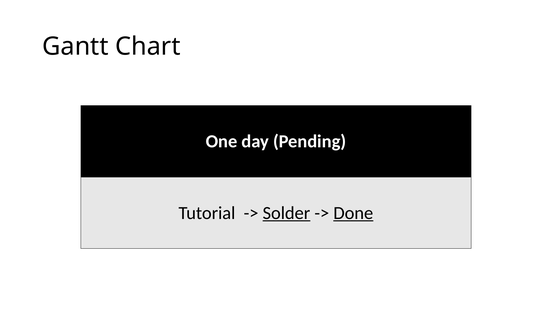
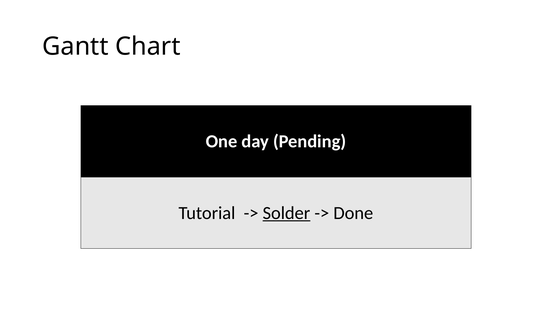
Done underline: present -> none (353, 213)
